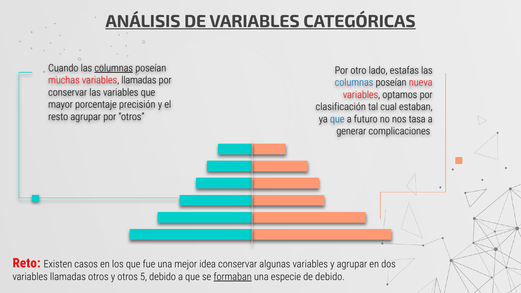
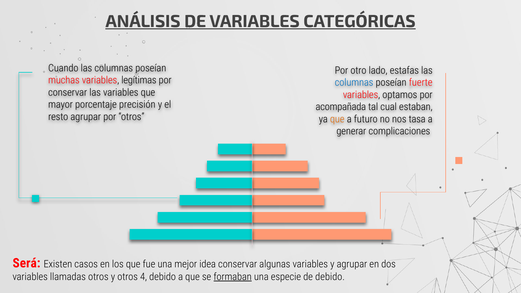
columnas underline: present -> none (114, 68)
muchas variables llamadas: llamadas -> legítimas (139, 80)
nueva: nueva -> fuerte (421, 83)
clasificación: clasificación -> acompañada (341, 107)
que colour: blue -> orange (337, 119)
Reto: Reto -> Será (27, 263)
5: 5 -> 4 (144, 277)
